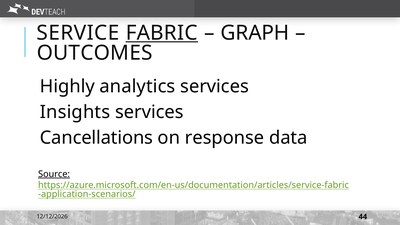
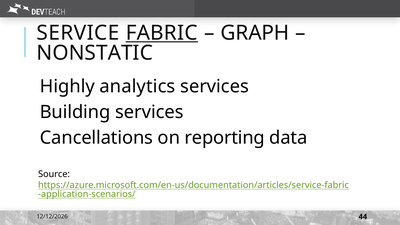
OUTCOMES: OUTCOMES -> NONSTATIC (95, 53)
Insights: Insights -> Building (75, 112)
response: response -> reporting (225, 138)
Source underline: present -> none (54, 174)
